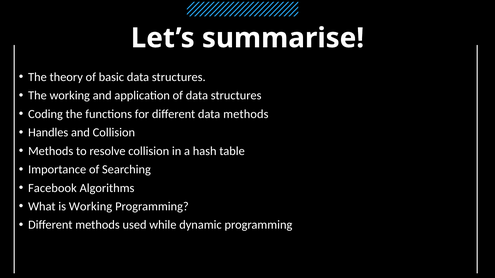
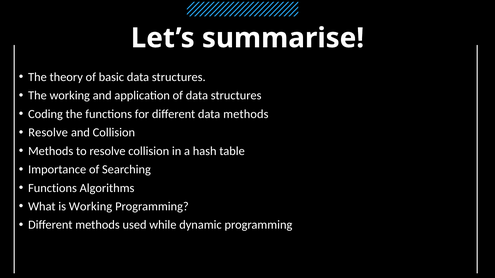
Handles: Handles -> Resolve (48, 133)
Facebook: Facebook -> Functions (52, 188)
